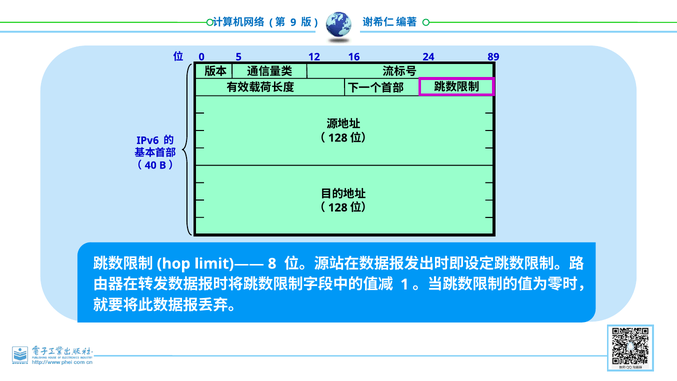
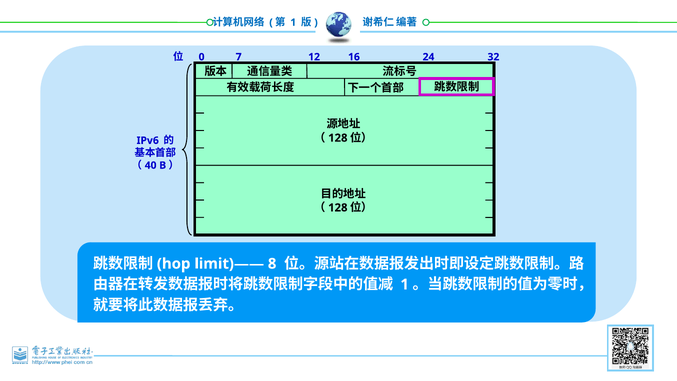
9: 9 -> 1 (293, 22)
5: 5 -> 7 (239, 57)
89: 89 -> 32 (493, 57)
